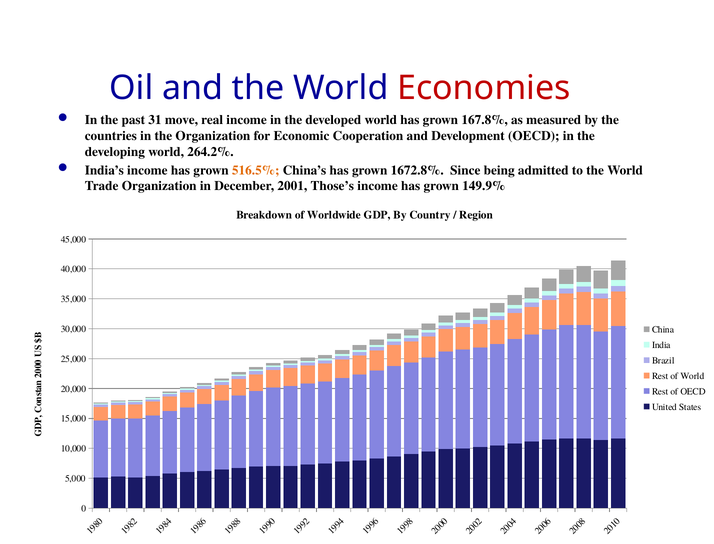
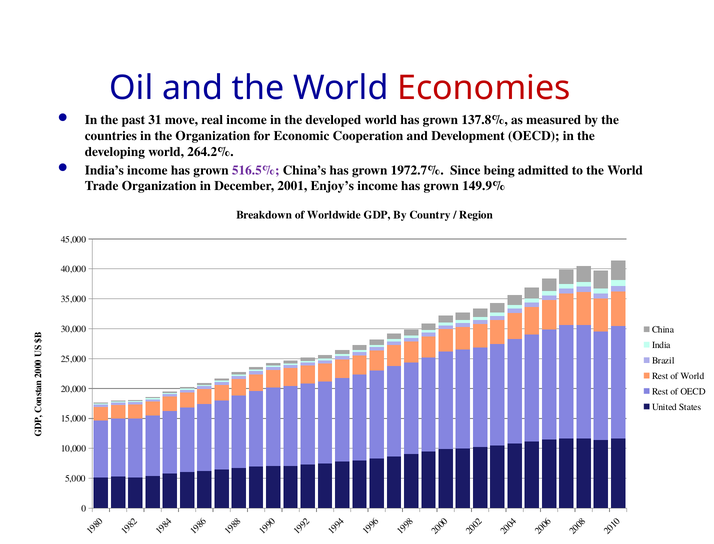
167.8%: 167.8% -> 137.8% (485, 120)
516.5% colour: orange -> purple (256, 170)
1672.8%: 1672.8% -> 1972.7% (417, 170)
Those’s: Those’s -> Enjoy’s (332, 186)
